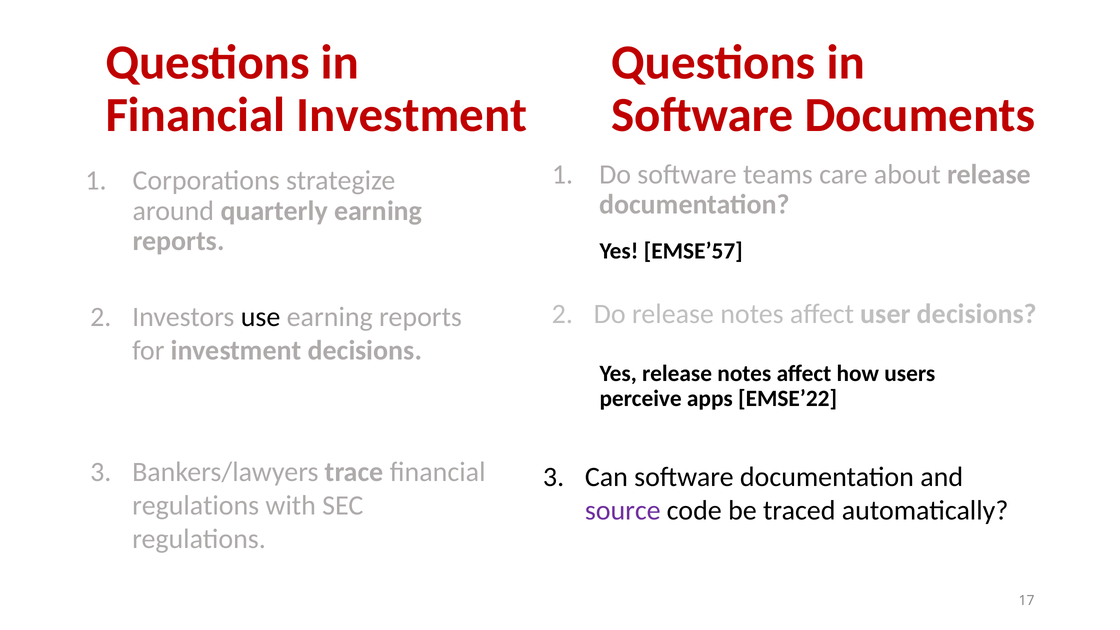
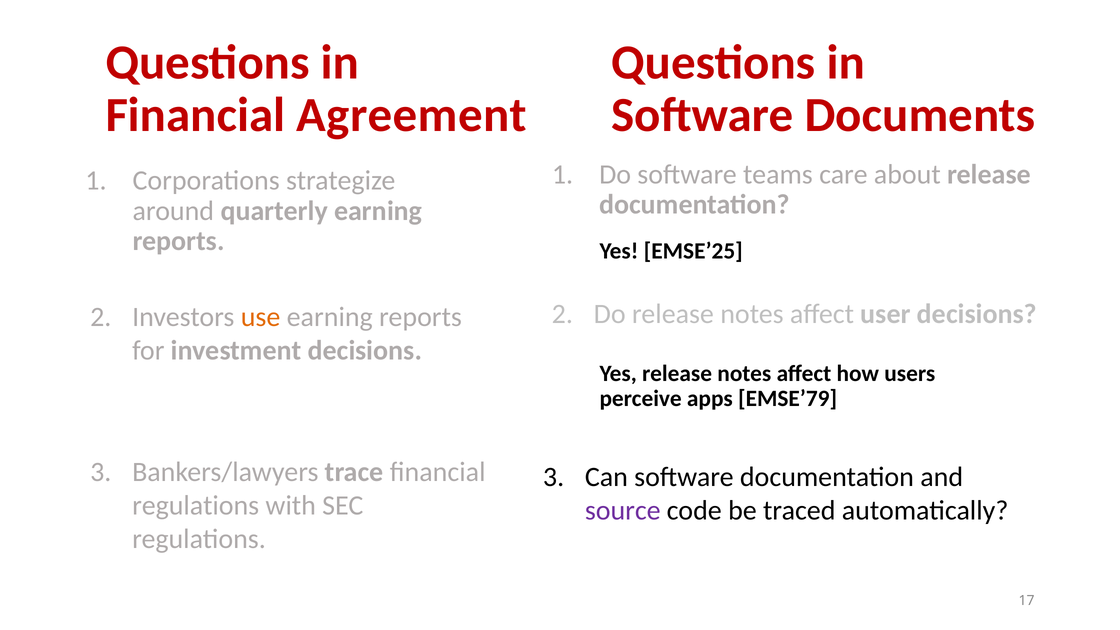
Financial Investment: Investment -> Agreement (412, 115)
EMSE’57: EMSE’57 -> EMSE’25 (693, 251)
use colour: black -> orange (261, 317)
EMSE’22: EMSE’22 -> EMSE’79 (788, 399)
